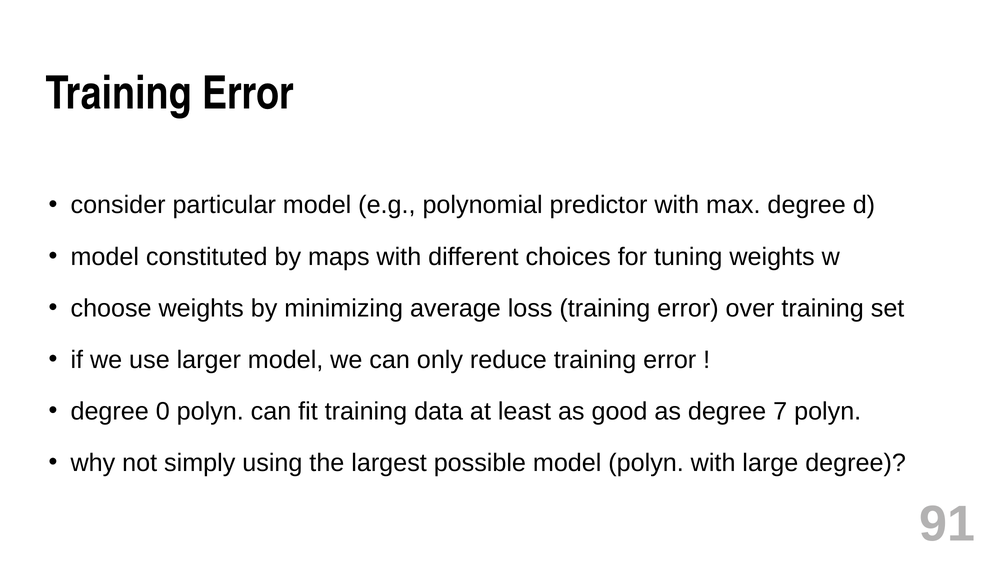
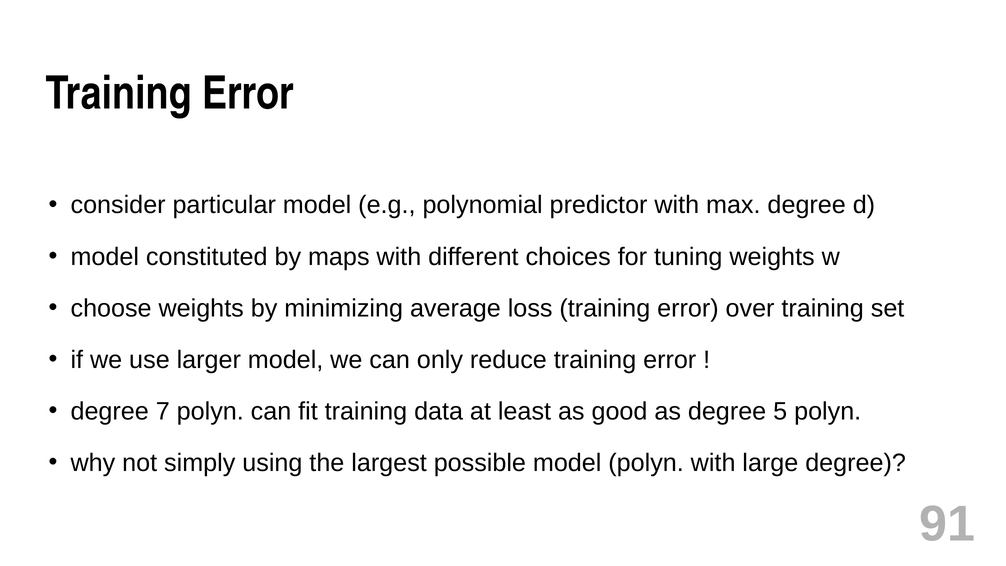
0: 0 -> 7 (163, 411)
7: 7 -> 5 (780, 411)
